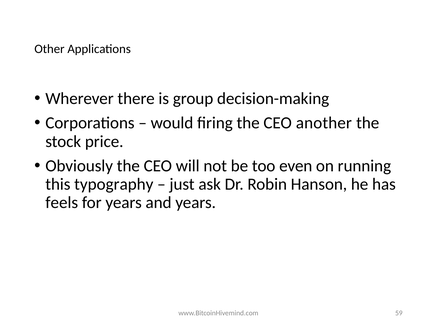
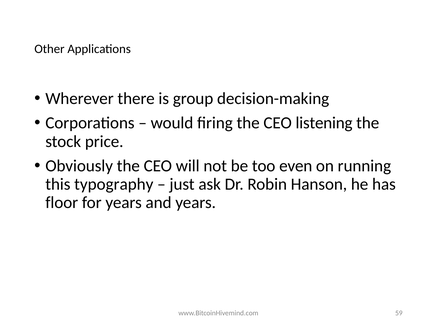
another: another -> listening (324, 123)
feels: feels -> floor (62, 202)
